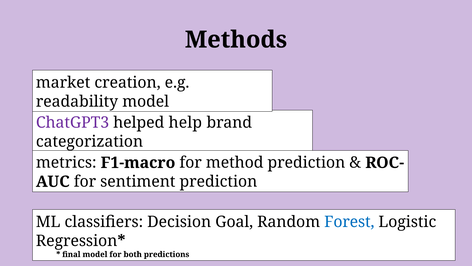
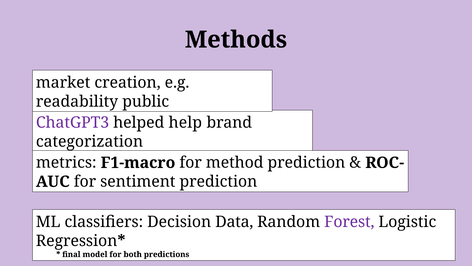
readability model: model -> public (146, 101)
Goal: Goal -> Data (234, 221)
Forest colour: blue -> purple (349, 221)
